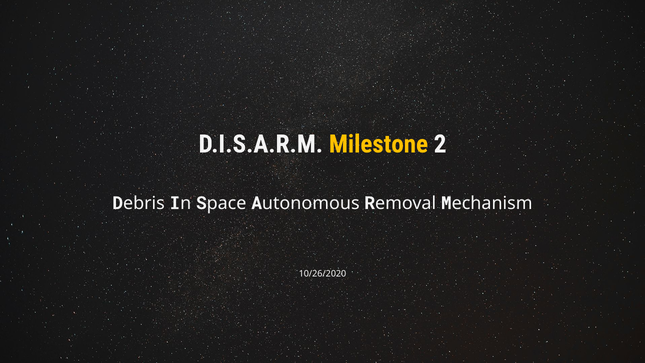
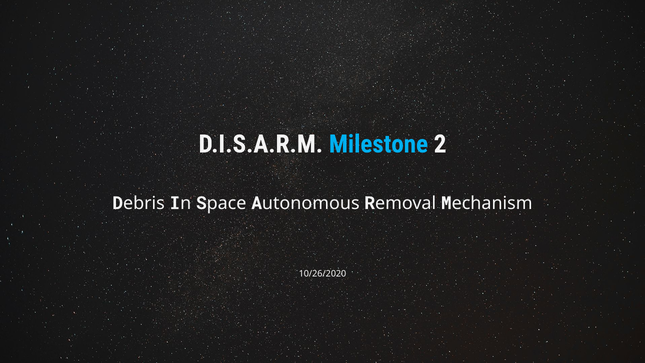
Milestone colour: yellow -> light blue (378, 144)
